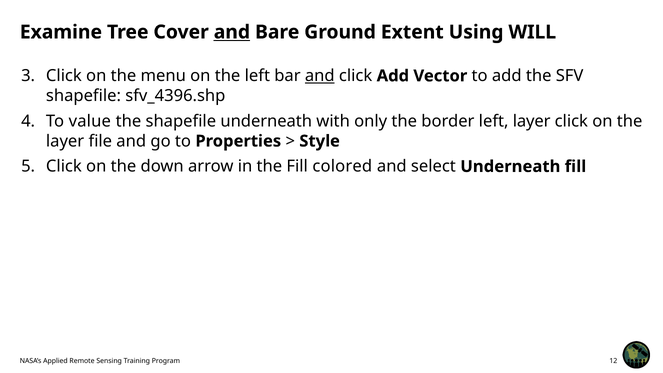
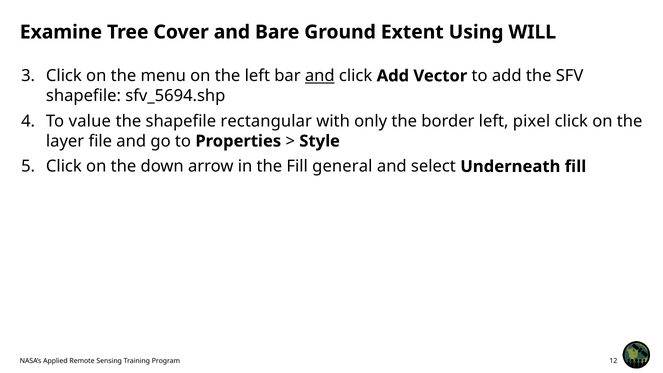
and underline: present -> none (232, 32)
sfv_4396.shp: sfv_4396.shp -> sfv_5694.shp (175, 96)
shapefile underneath: underneath -> rectangular (266, 121)
left layer: layer -> pixel (532, 121)
colored: colored -> general (342, 167)
